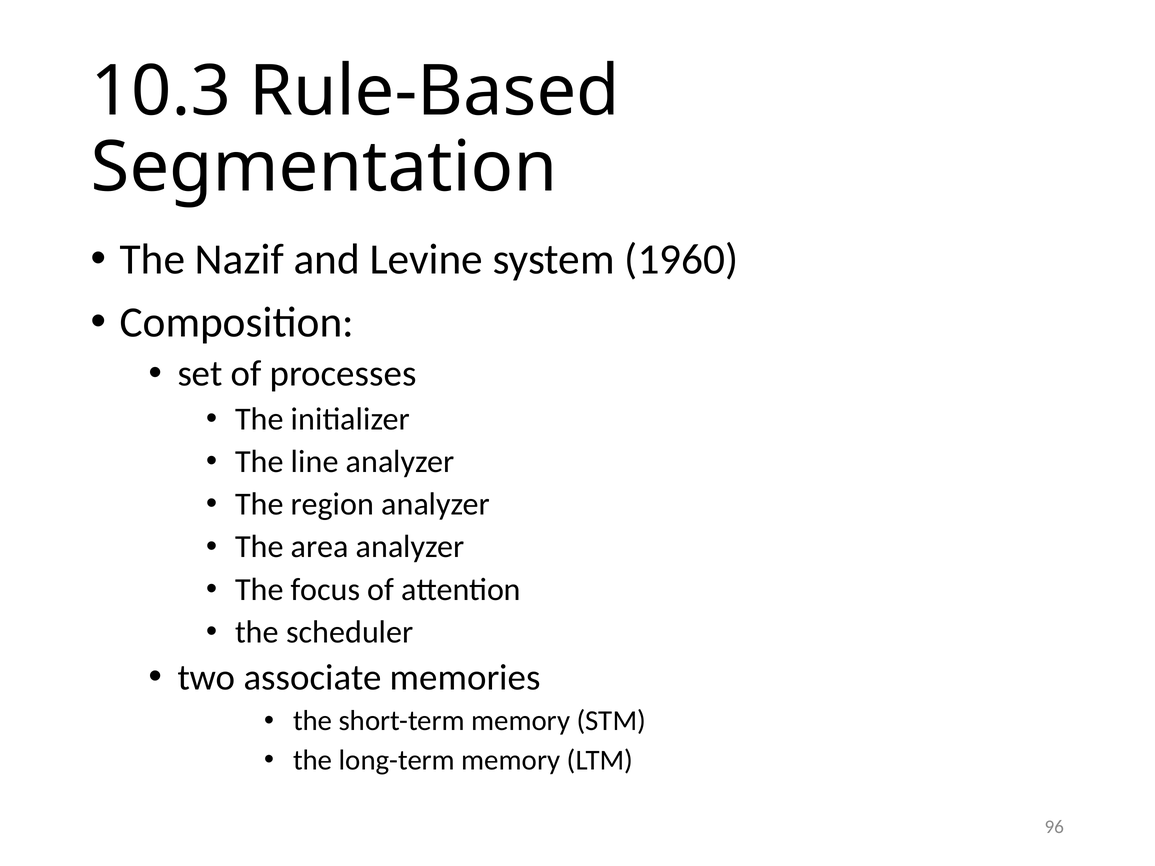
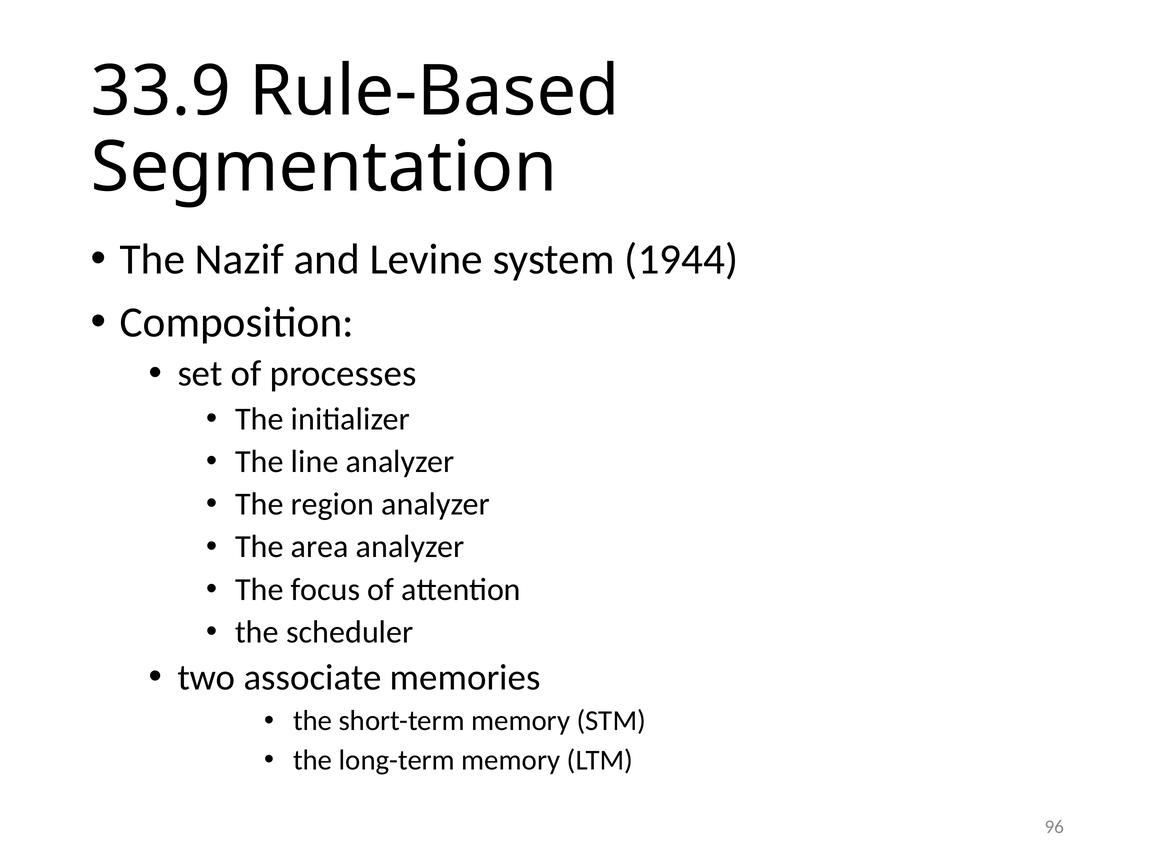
10.3: 10.3 -> 33.9 (161, 91)
1960: 1960 -> 1944 (681, 260)
